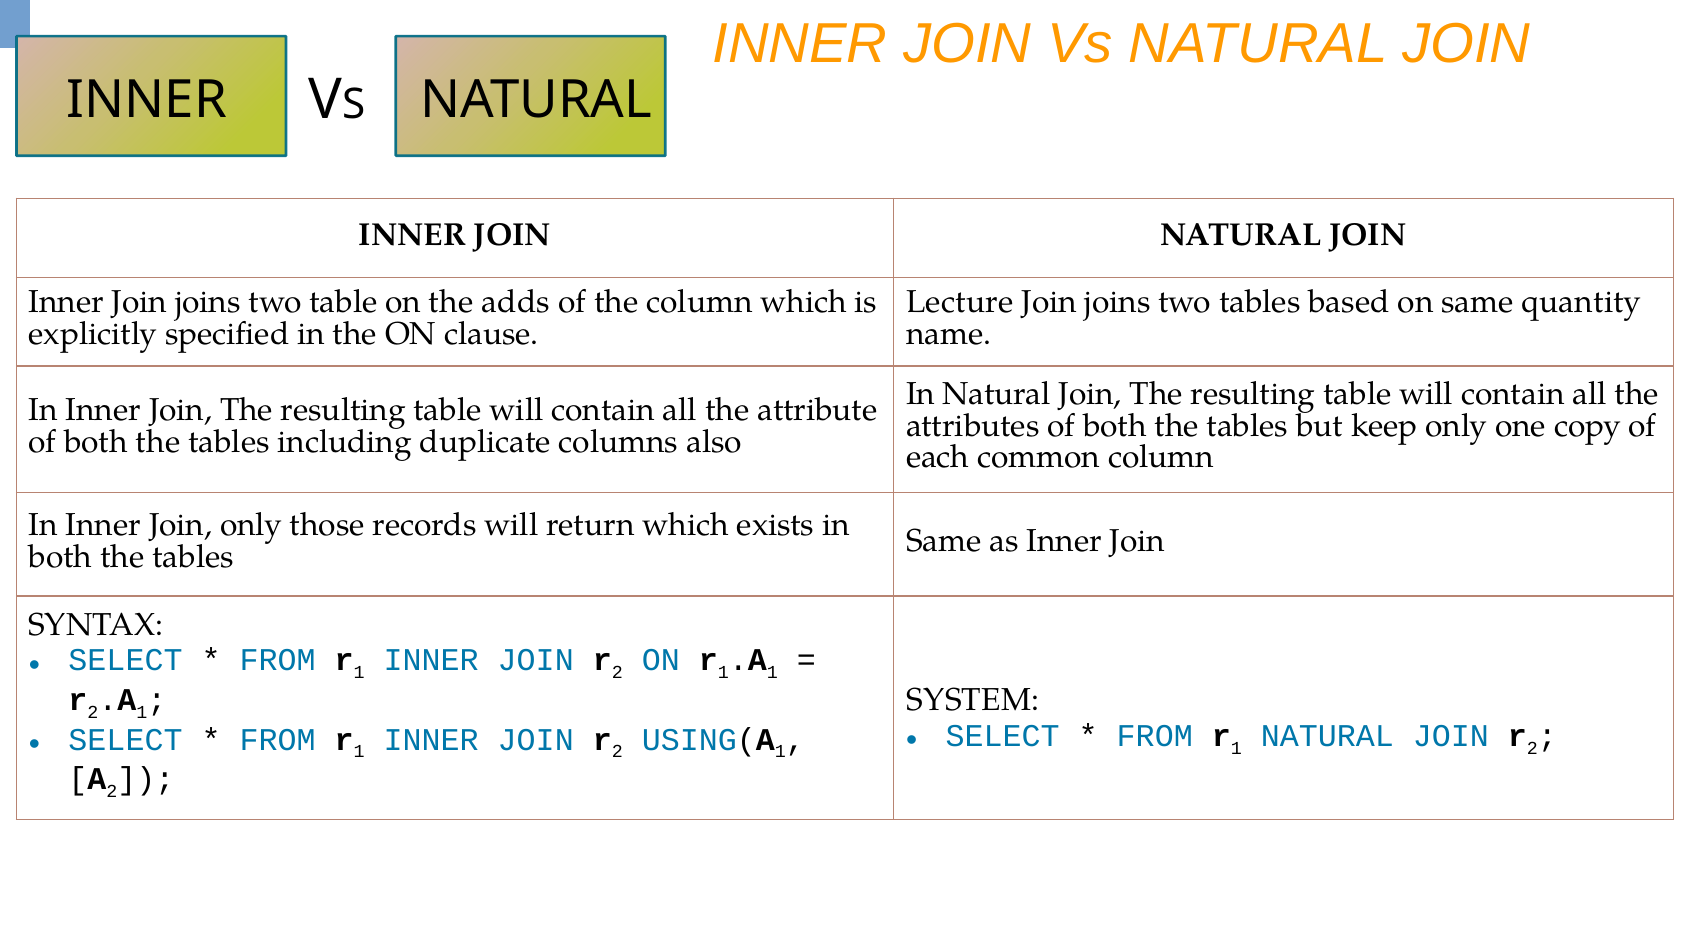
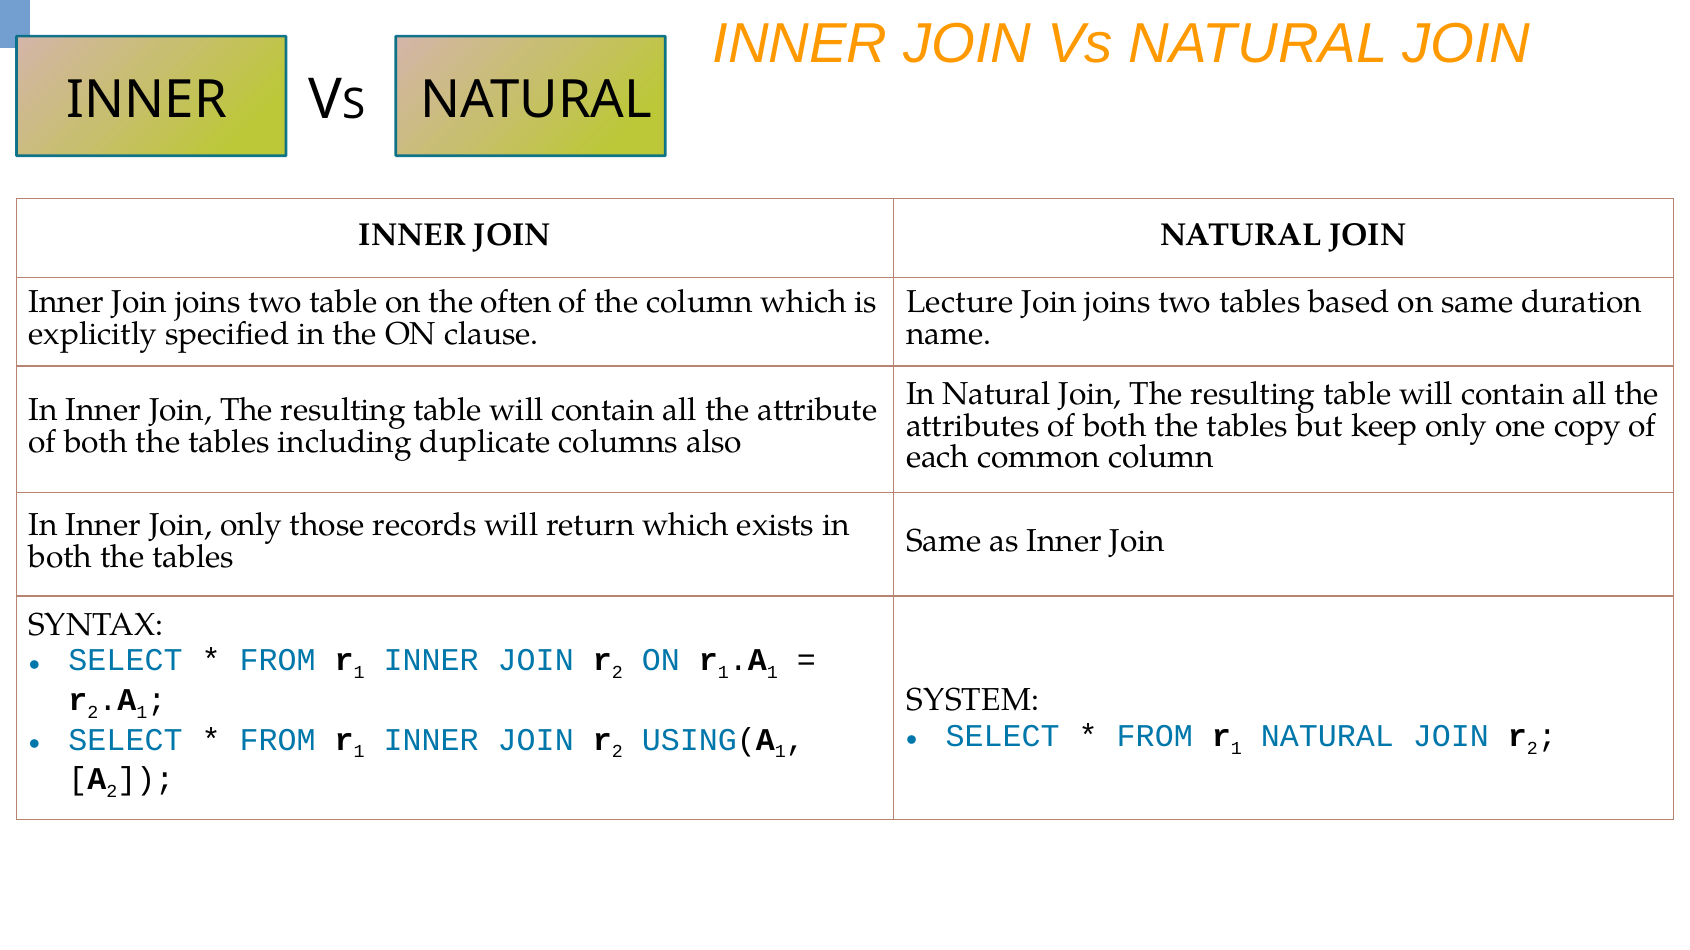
adds: adds -> often (516, 302)
quantity: quantity -> duration (1582, 302)
